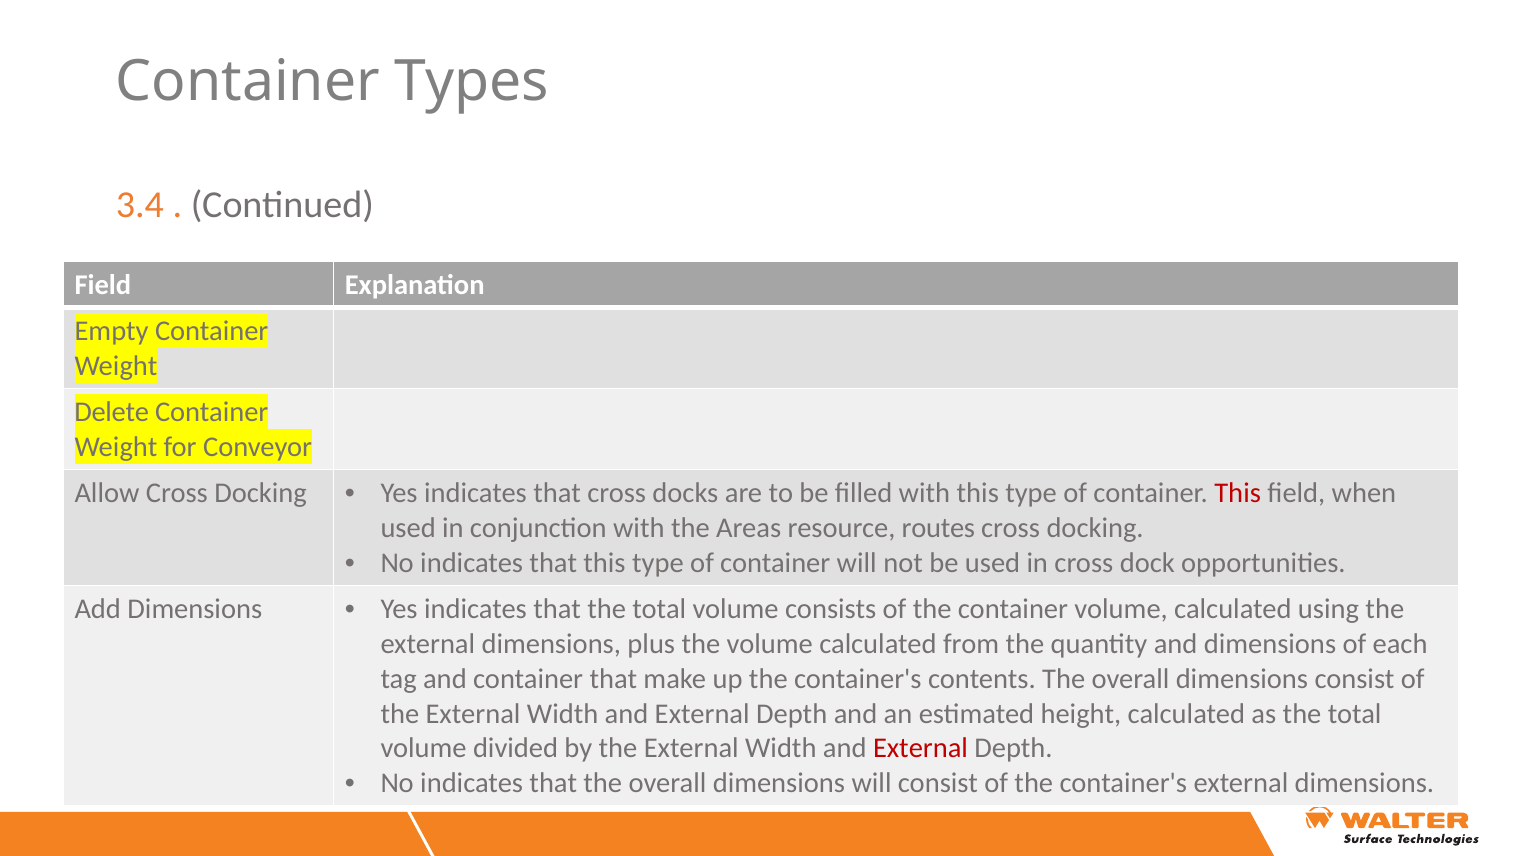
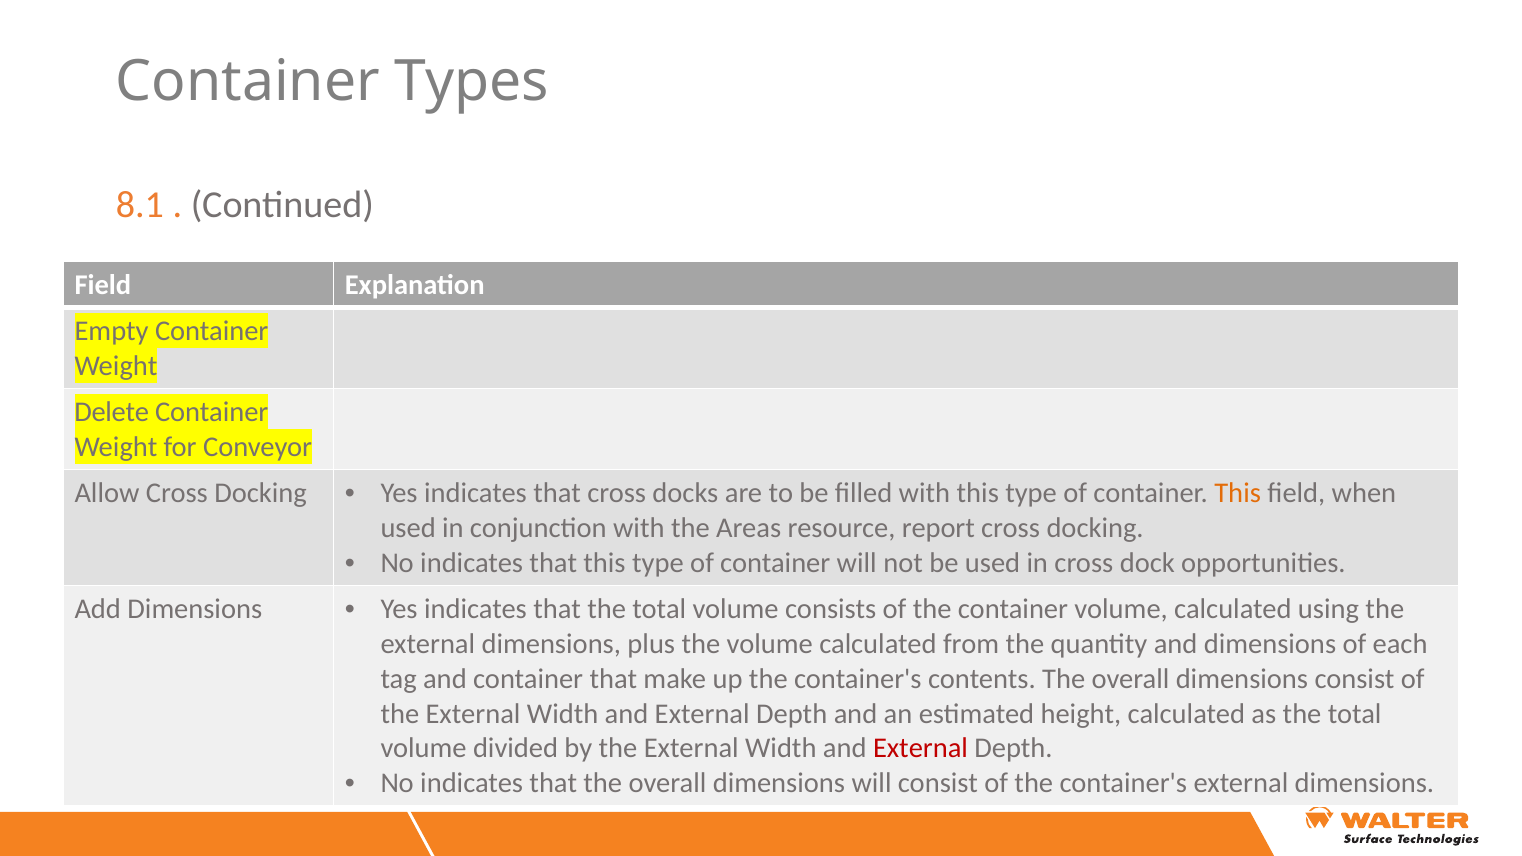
3.4: 3.4 -> 8.1 (140, 205)
This colour: red -> orange (1238, 493)
routes: routes -> report (938, 528)
